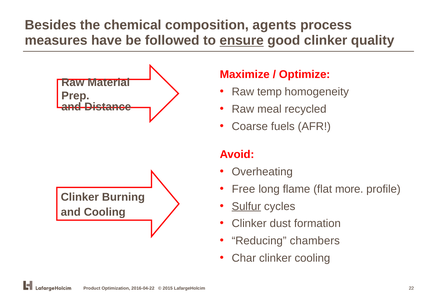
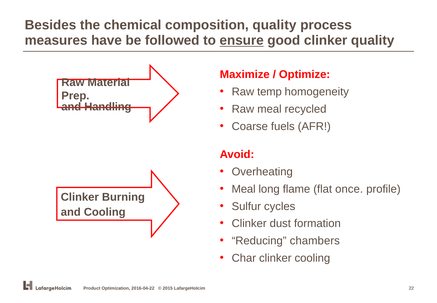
composition agents: agents -> quality (274, 25)
Distance: Distance -> Handling (108, 107)
Free: Free -> Meal (244, 189)
more: more -> once (349, 189)
Sulfur underline: present -> none (246, 206)
